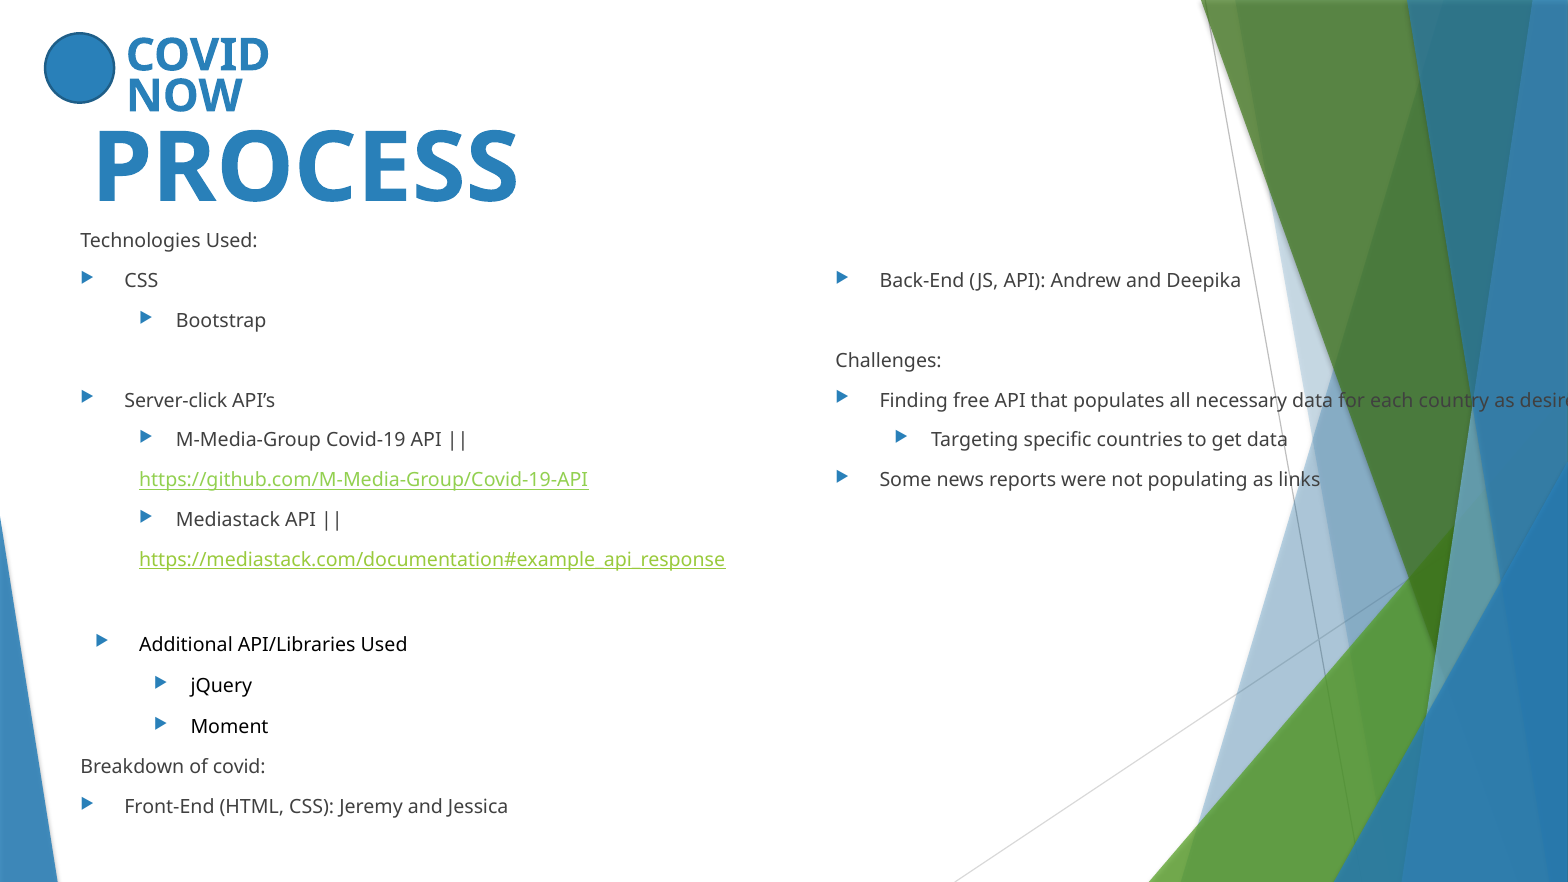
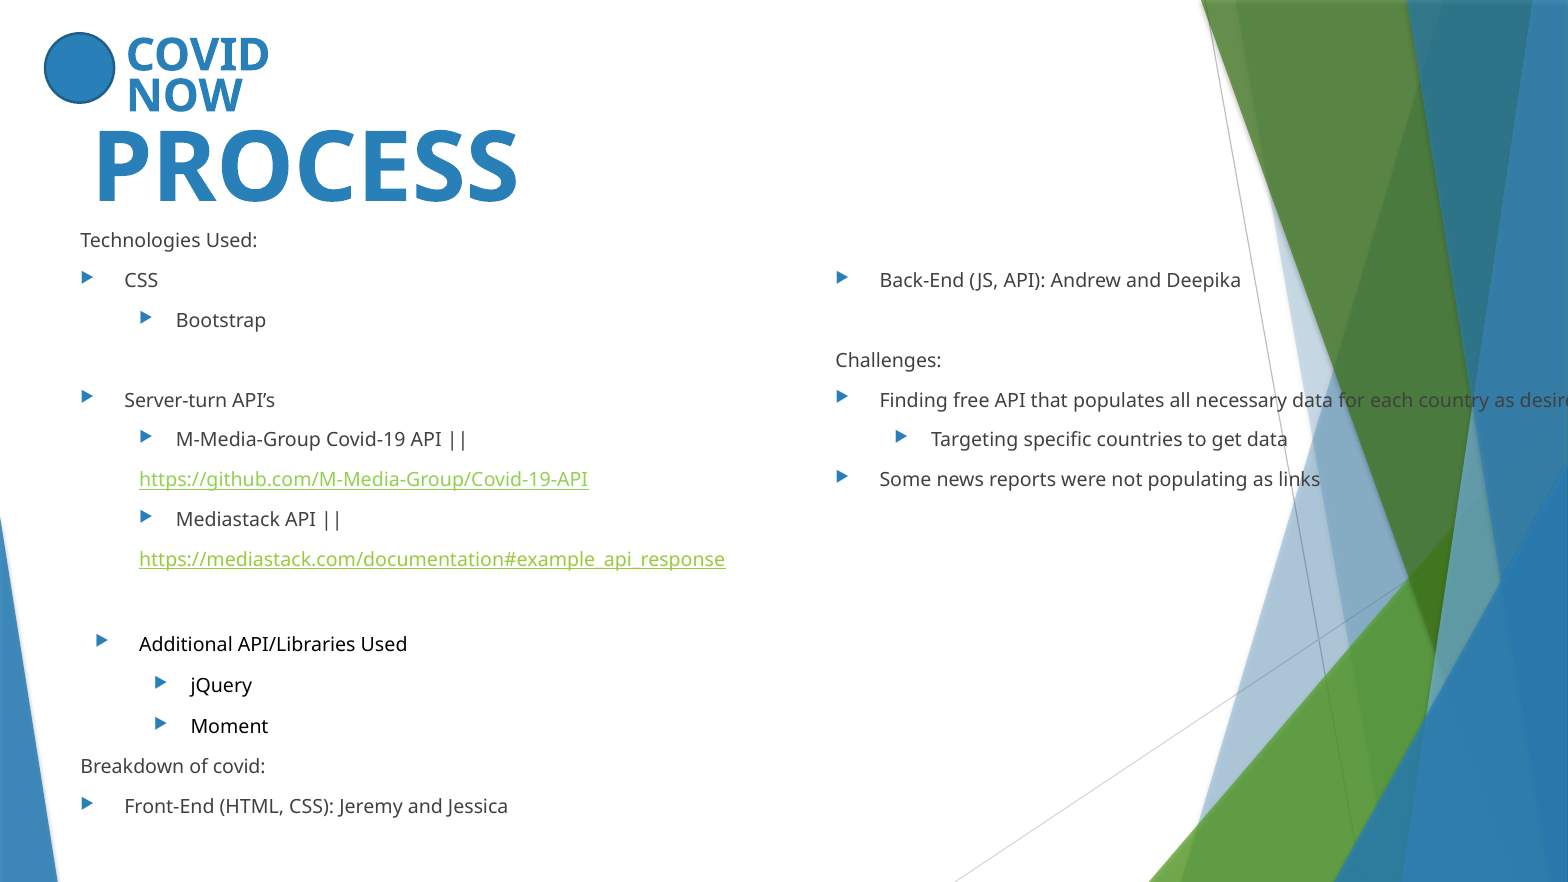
Server-click: Server-click -> Server-turn (176, 401)
